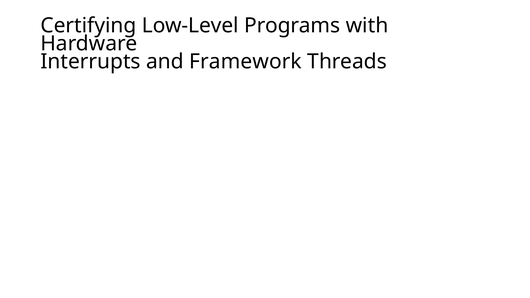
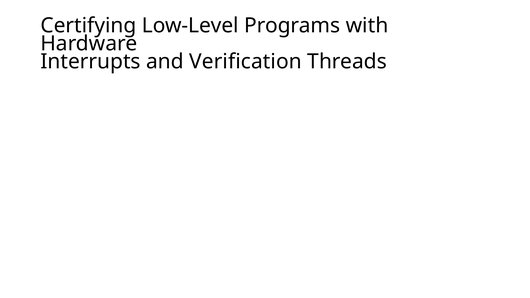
Framework: Framework -> Verification (246, 62)
